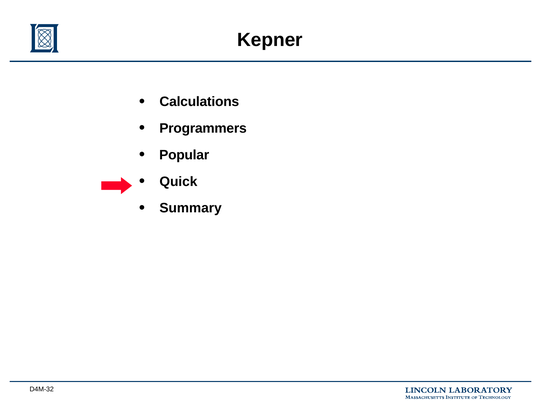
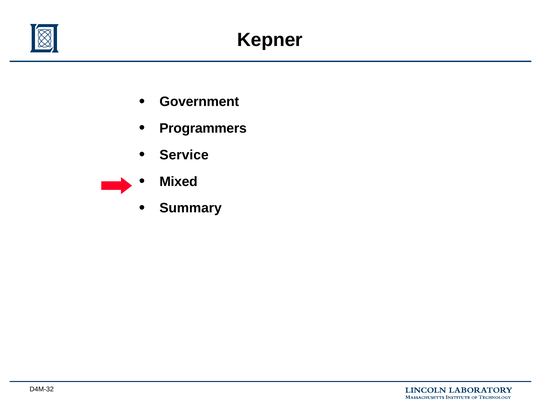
Calculations: Calculations -> Government (199, 102)
Popular: Popular -> Service (184, 155)
Quick: Quick -> Mixed (178, 182)
